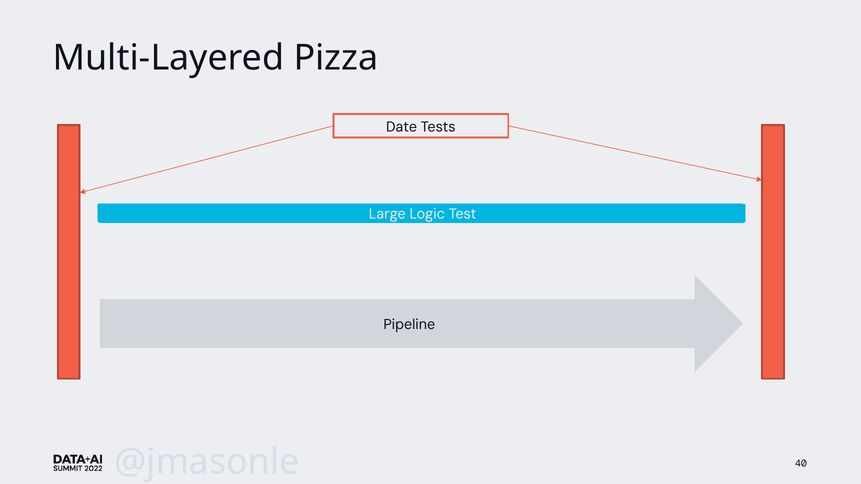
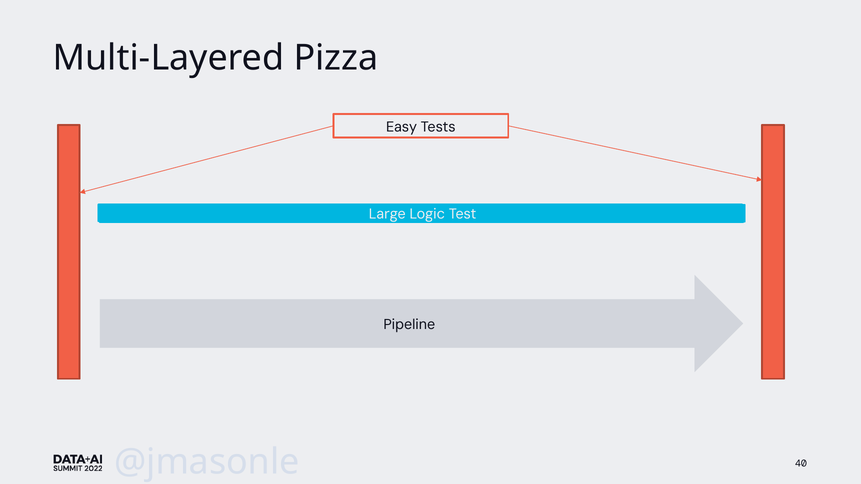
Date: Date -> Easy (402, 127)
